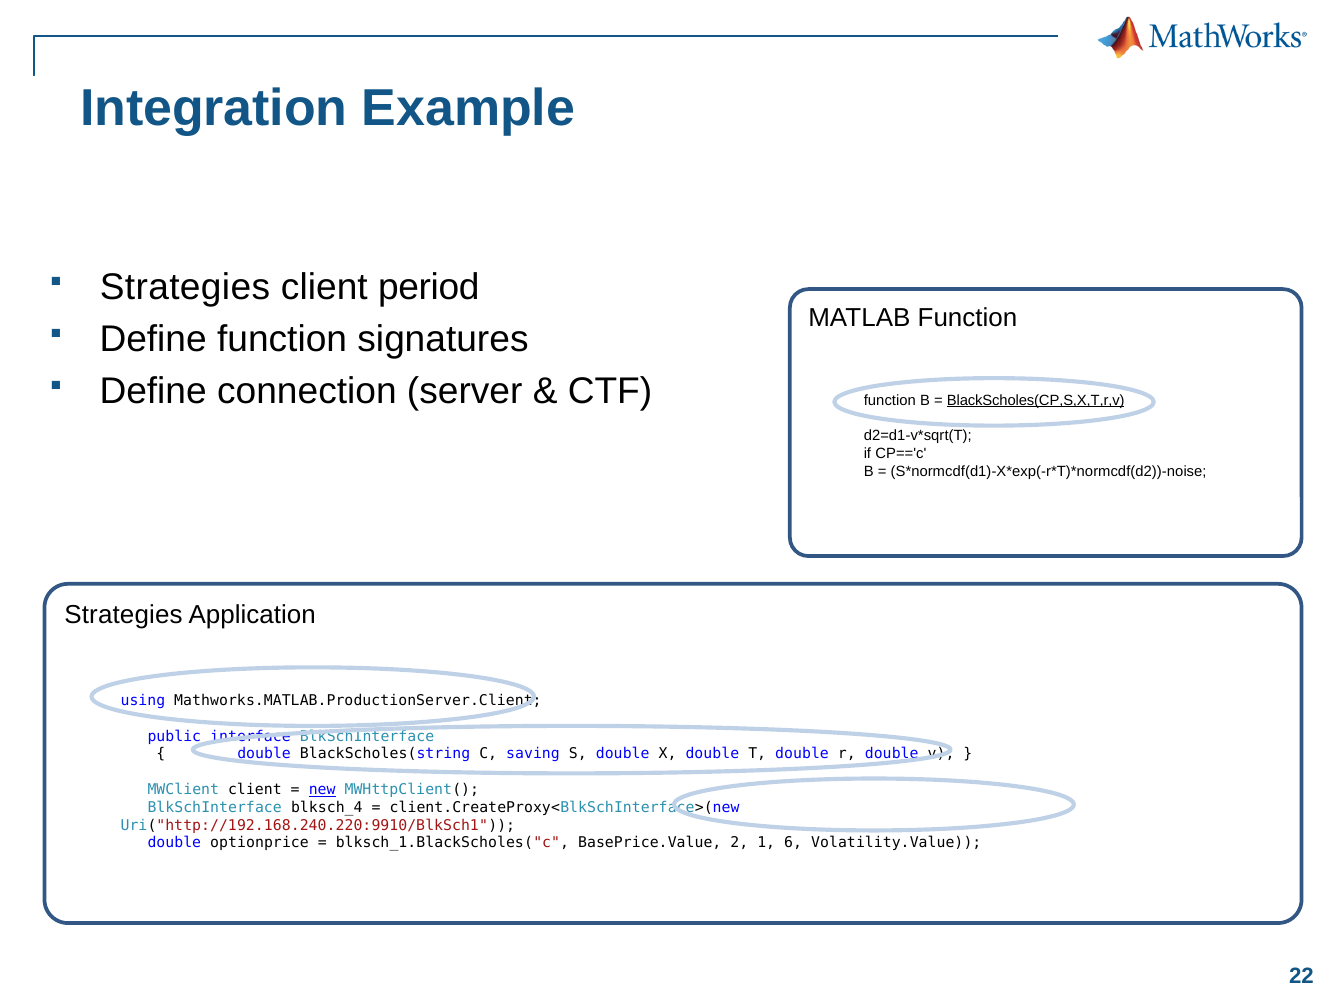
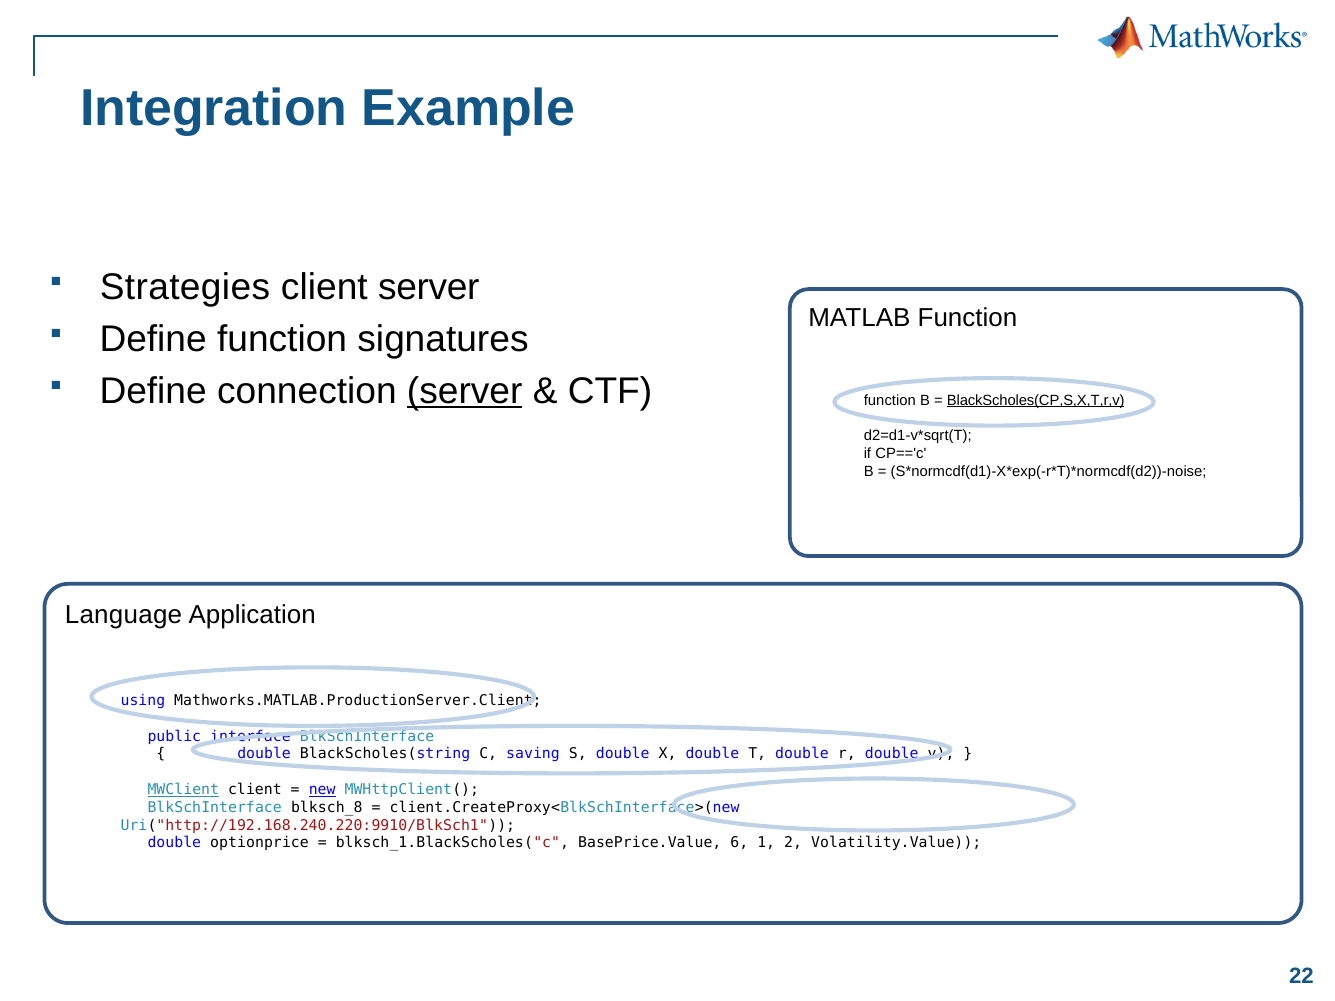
client period: period -> server (429, 287)
server underline: none -> present (465, 391)
Strategies: Strategies -> Language (123, 615)
MWClient underline: none -> present (183, 790)
blksch_4: blksch_4 -> blksch_8 (327, 808)
2: 2 -> 6 (739, 843)
6: 6 -> 2 (793, 843)
